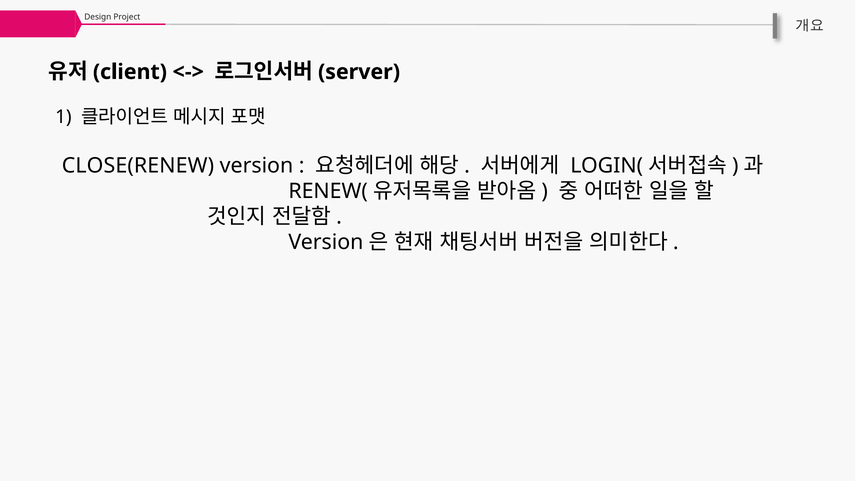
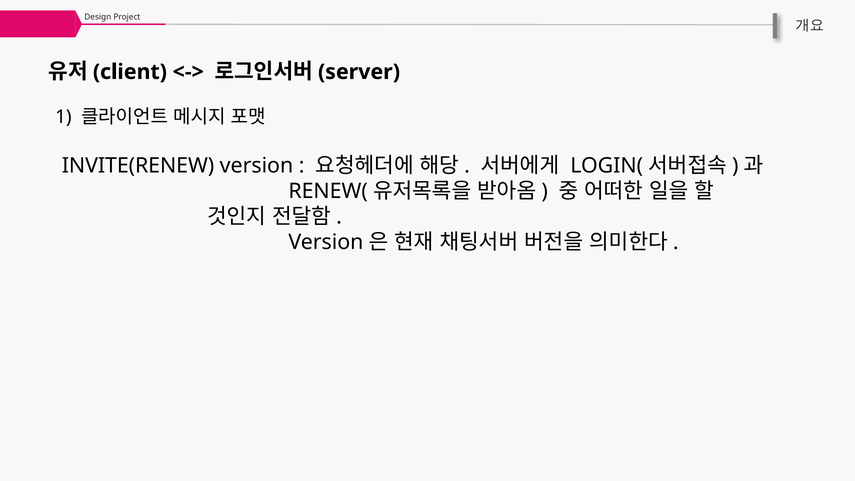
CLOSE(RENEW: CLOSE(RENEW -> INVITE(RENEW (138, 165)
